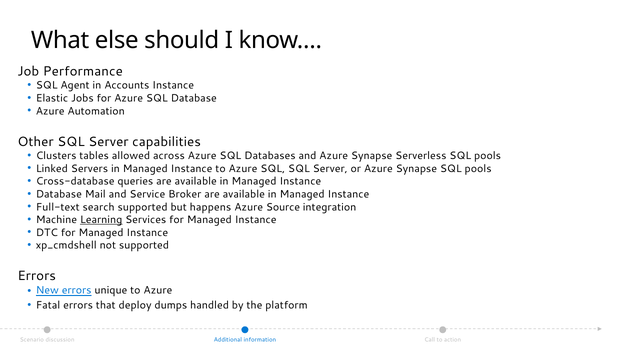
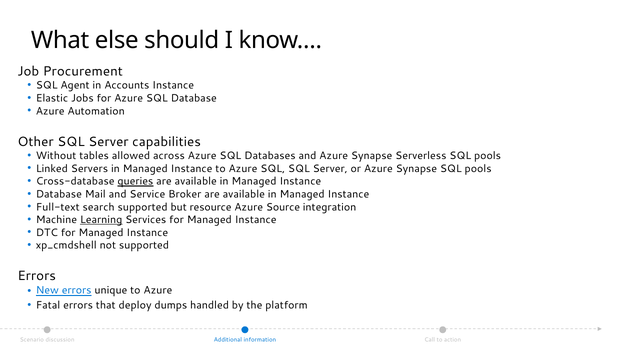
Performance: Performance -> Procurement (83, 71)
Clusters: Clusters -> Without (56, 156)
queries underline: none -> present (135, 182)
happens: happens -> resource (211, 207)
